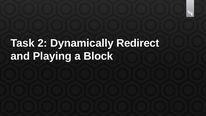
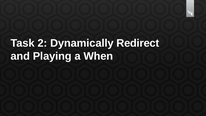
Block: Block -> When (98, 56)
